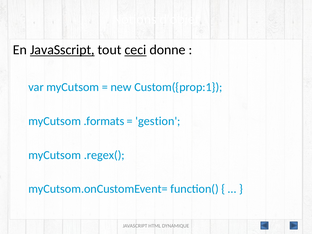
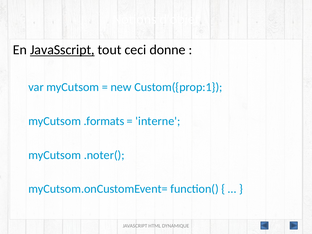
ceci underline: present -> none (136, 50)
gestion: gestion -> interne (158, 121)
.regex(: .regex( -> .noter( (104, 155)
